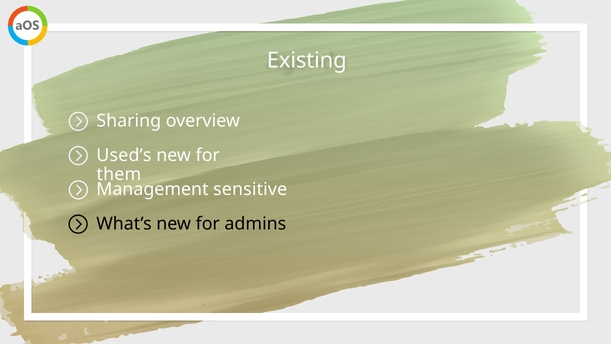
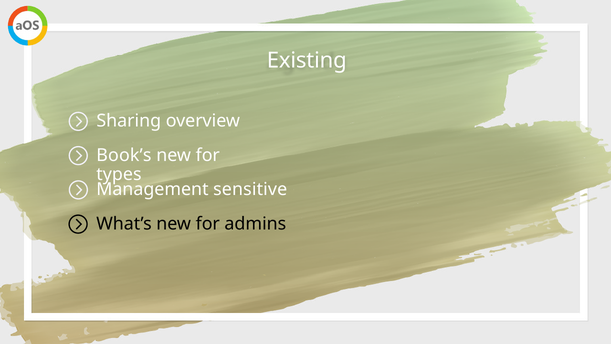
Used’s: Used’s -> Book’s (124, 155)
them: them -> types (119, 174)
